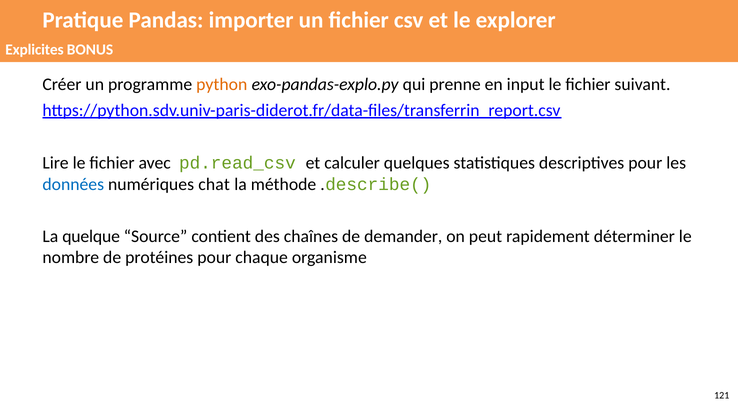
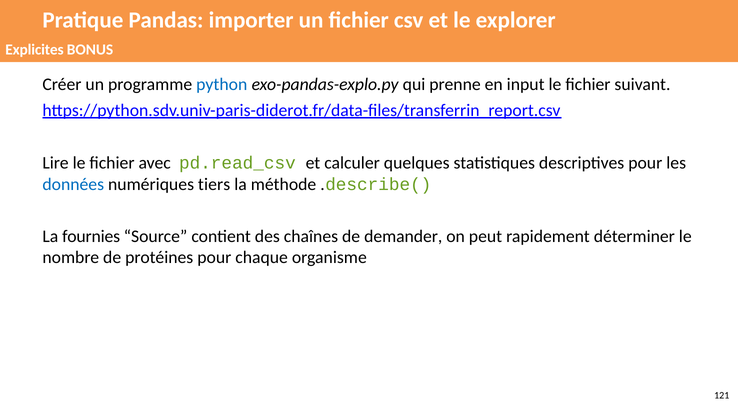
python colour: orange -> blue (222, 84)
chat: chat -> tiers (214, 184)
quelque: quelque -> fournies (91, 237)
